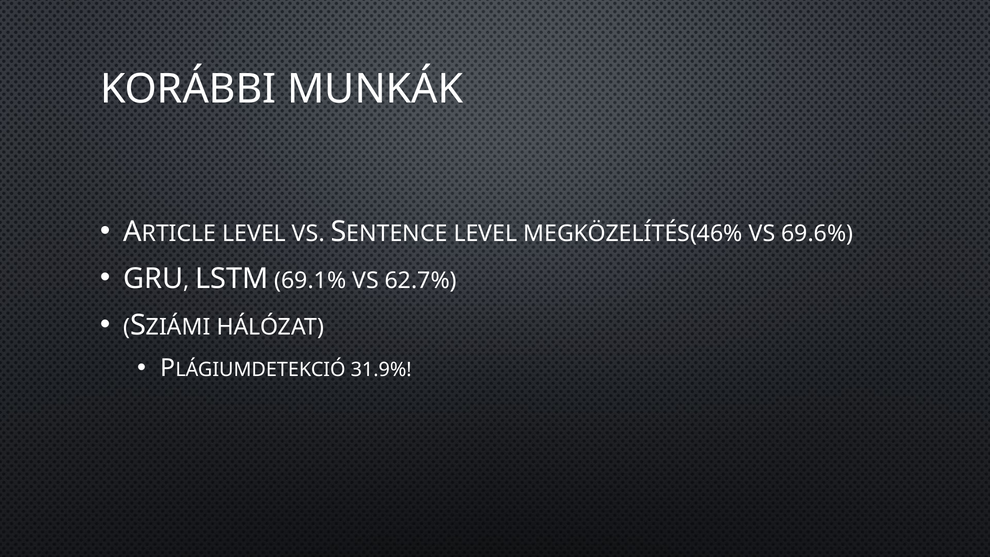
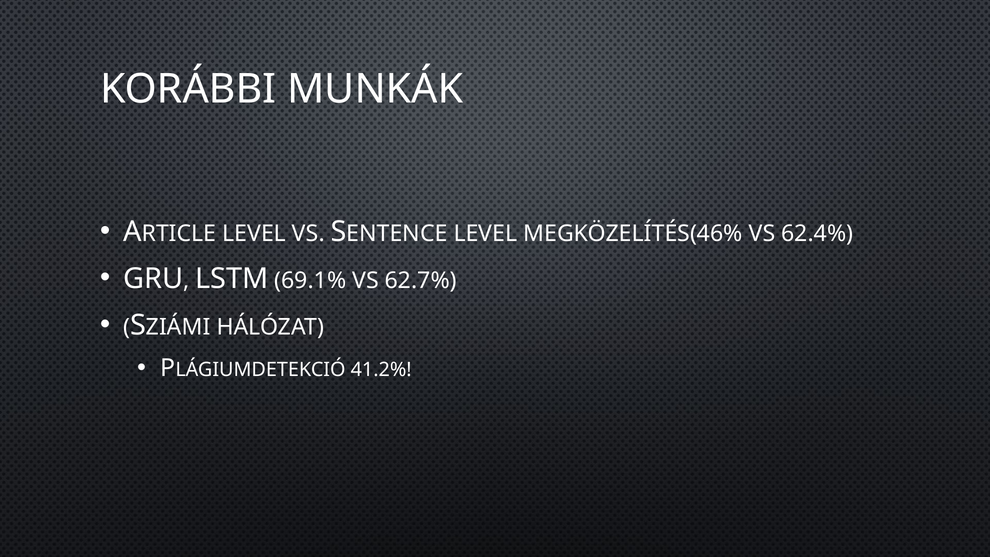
69.6%: 69.6% -> 62.4% (817, 234)
31.9%: 31.9% -> 41.2% (381, 370)
